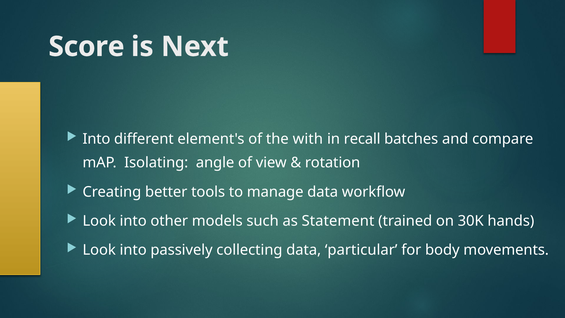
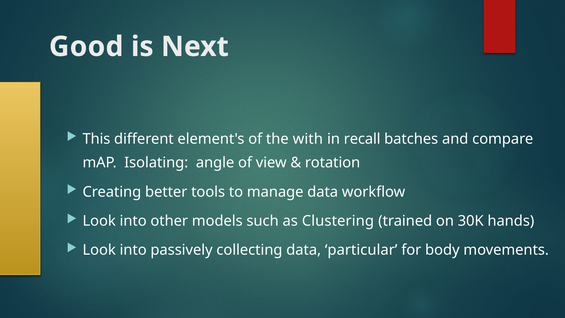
Score: Score -> Good (86, 47)
Into: Into -> This (96, 139)
Statement: Statement -> Clustering (338, 221)
